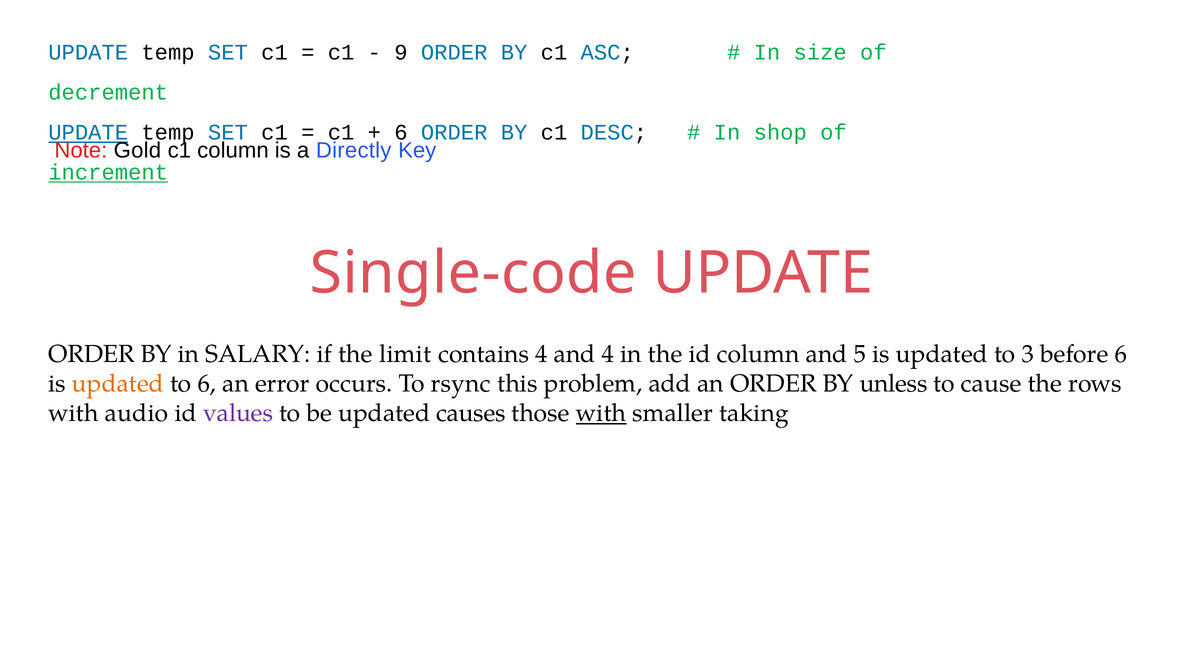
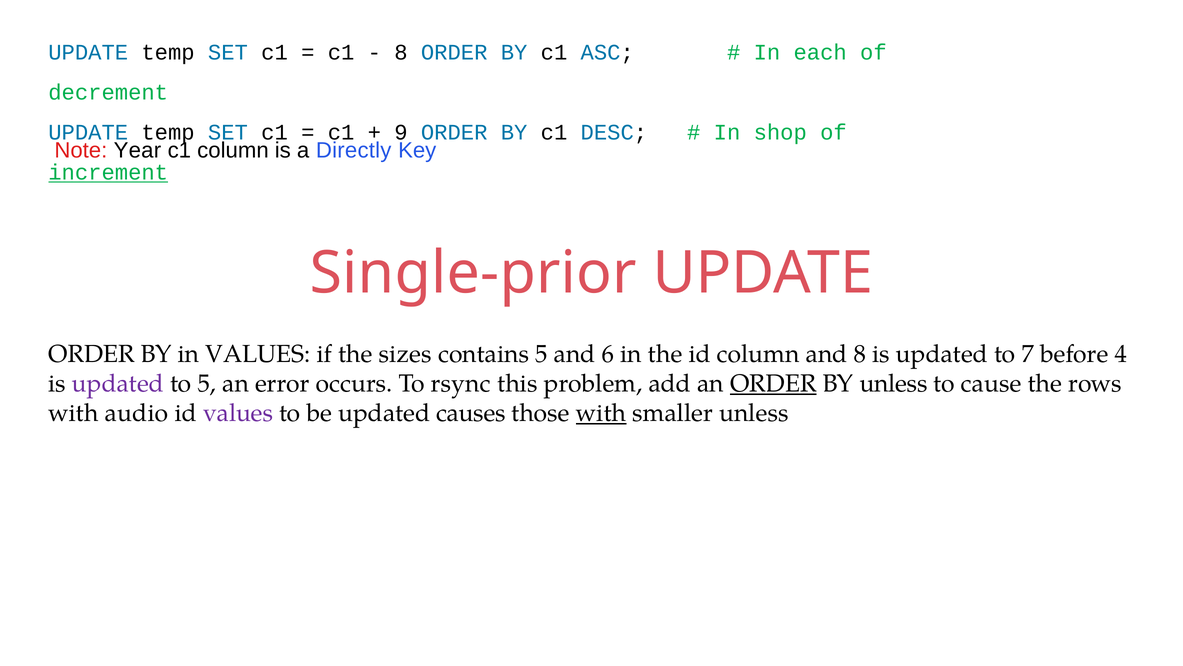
9: 9 -> 8 (401, 53)
size: size -> each (820, 53)
UPDATE underline: present -> none (88, 132)
6: 6 -> 9 (401, 132)
Gold: Gold -> Year (137, 150)
Single-code: Single-code -> Single-prior (473, 273)
in SALARY: SALARY -> VALUES (258, 354)
limit: limit -> sizes (405, 354)
contains 4: 4 -> 5 (541, 354)
and 4: 4 -> 6 (608, 354)
and 5: 5 -> 8 (860, 354)
3: 3 -> 7 (1028, 354)
before 6: 6 -> 4 (1121, 354)
updated colour: orange -> purple (118, 383)
to 6: 6 -> 5 (207, 383)
ORDER underline: none -> present (773, 383)
smaller taking: taking -> unless (754, 413)
